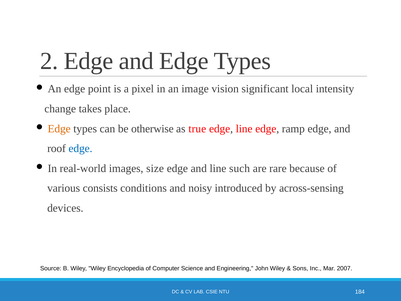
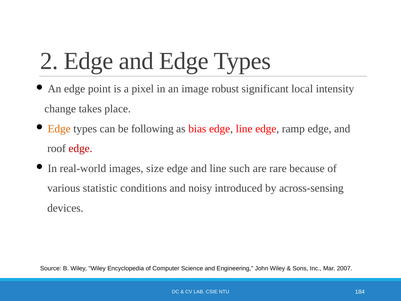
vision: vision -> robust (225, 89)
otherwise: otherwise -> following (152, 129)
true: true -> bias (197, 129)
edge colour: blue -> red (80, 148)
consists: consists -> statistic (100, 188)
